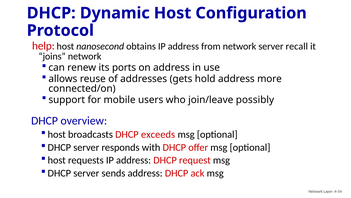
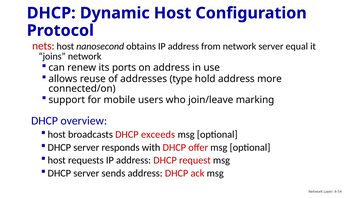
help: help -> nets (43, 46)
recall: recall -> equal (297, 46)
gets: gets -> type (181, 79)
possibly: possibly -> marking (255, 100)
